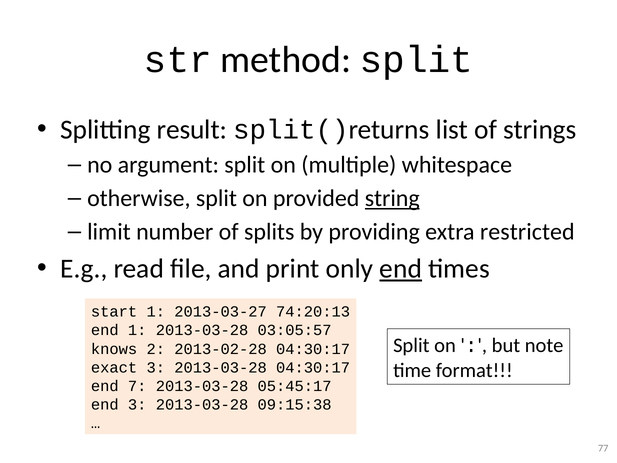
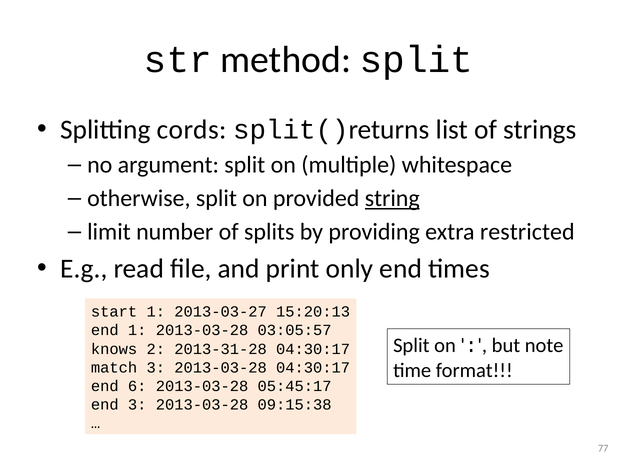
result: result -> cords (192, 129)
end underline: present -> none (401, 269)
74:20:13: 74:20:13 -> 15:20:13 (313, 312)
2013-02-28: 2013-02-28 -> 2013-31-28 (221, 349)
exact: exact -> match (114, 367)
7: 7 -> 6 (137, 386)
